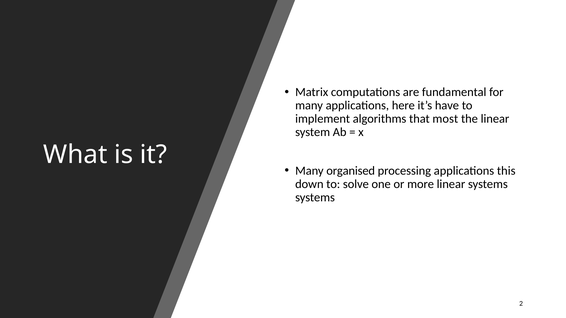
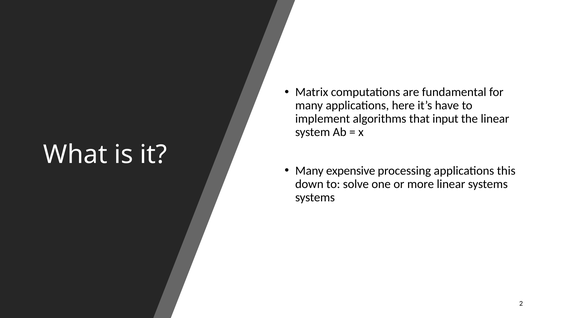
most: most -> input (445, 119)
organised: organised -> expensive (351, 171)
